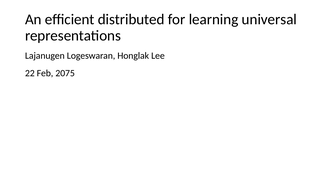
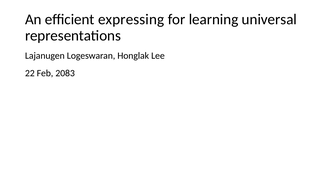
distributed: distributed -> expressing (131, 19)
2075: 2075 -> 2083 (65, 73)
